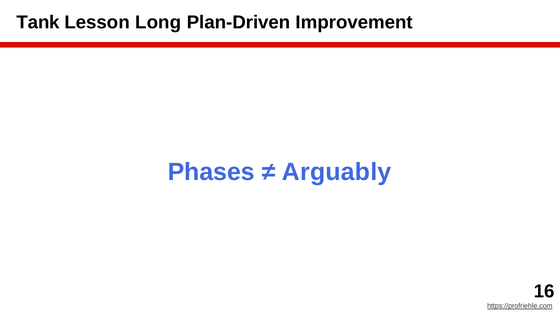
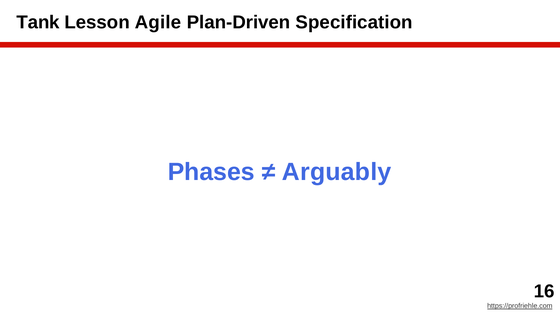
Long: Long -> Agile (158, 22)
Improvement: Improvement -> Specification (354, 22)
